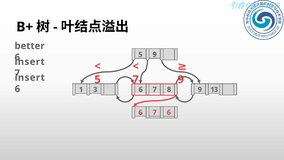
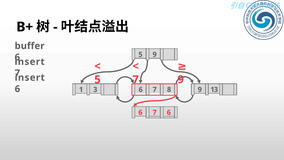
better: better -> buffer (30, 46)
